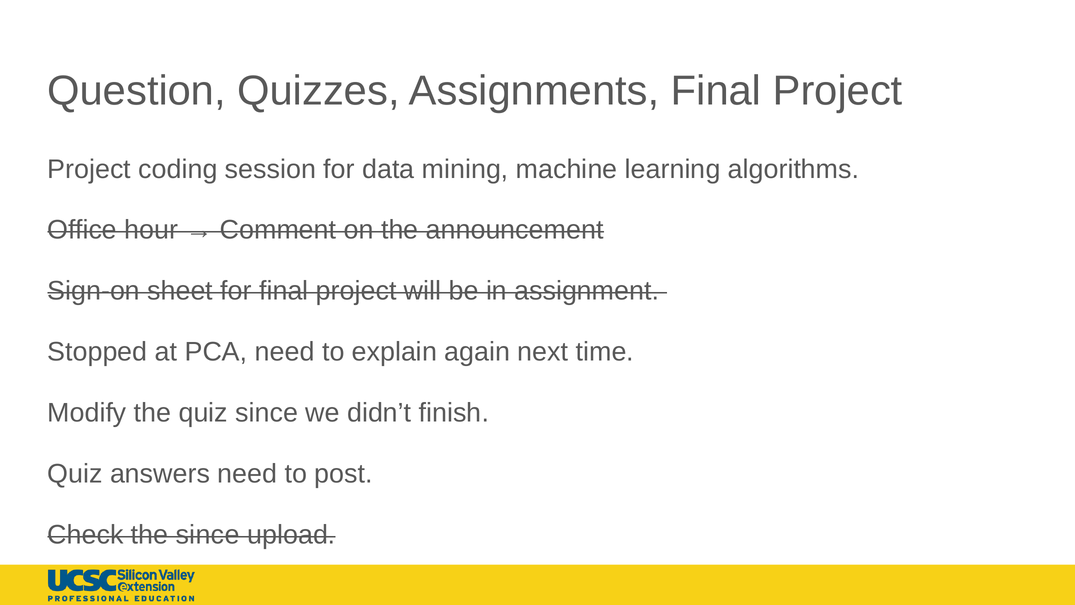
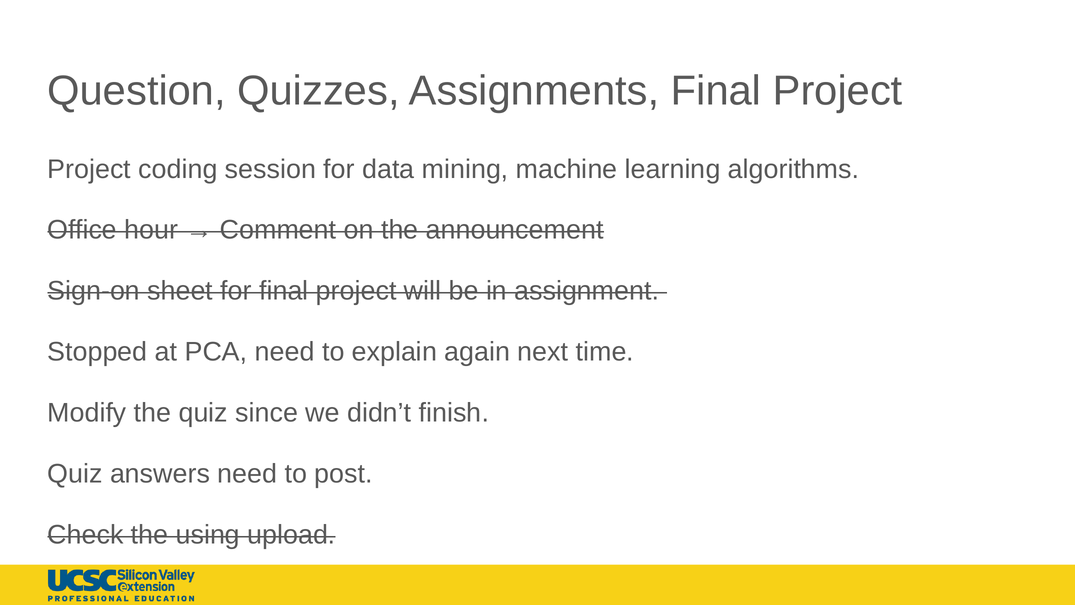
the since: since -> using (208, 535)
